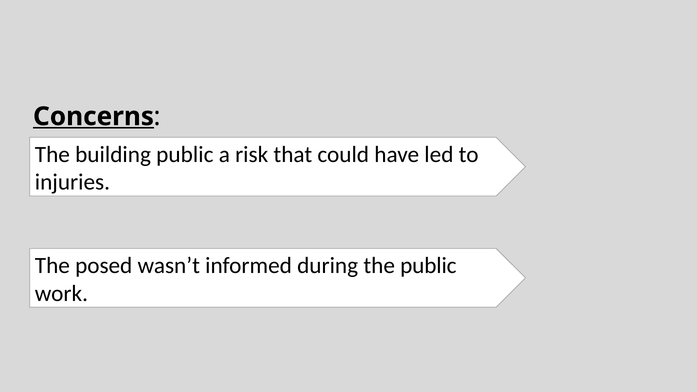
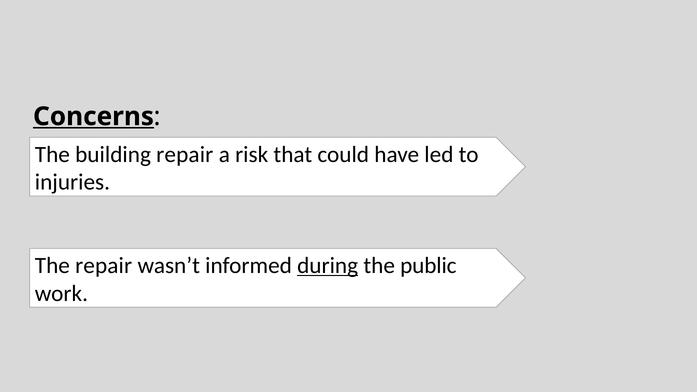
building public: public -> repair (185, 154)
The posed: posed -> repair (104, 266)
during underline: none -> present (328, 266)
